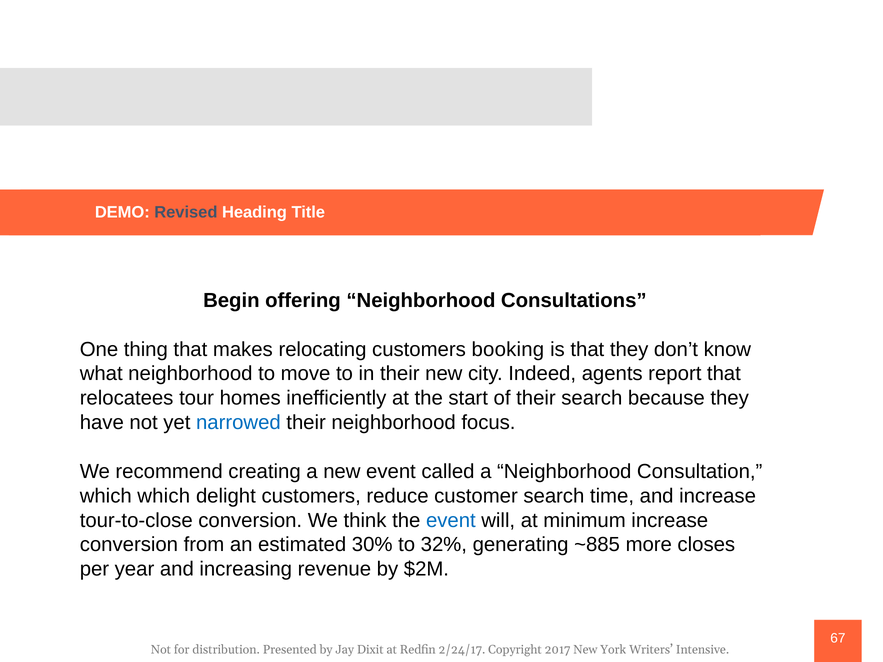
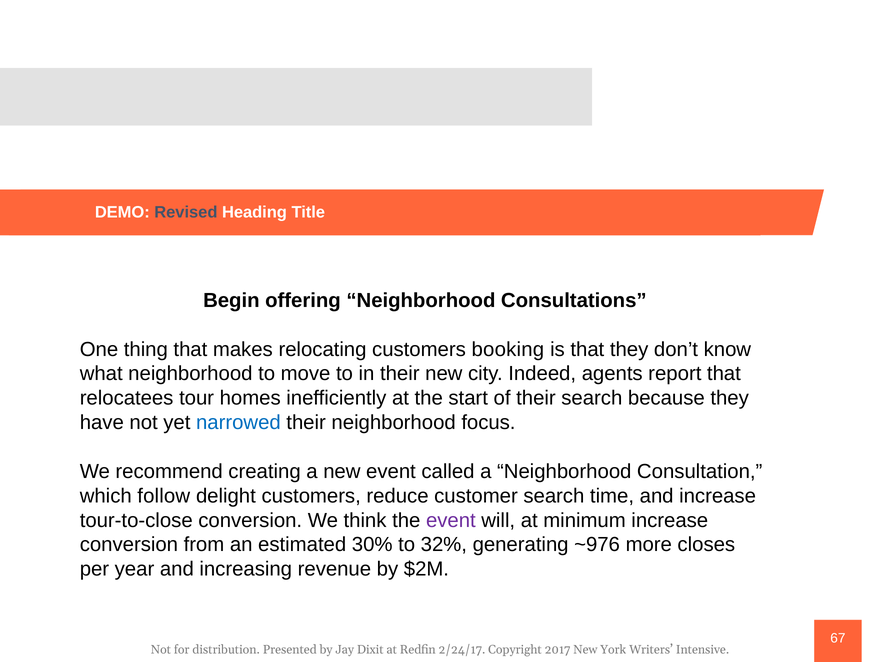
which which: which -> follow (164, 496)
event colour: blue -> purple (451, 521)
~885: ~885 -> ~976 (597, 545)
